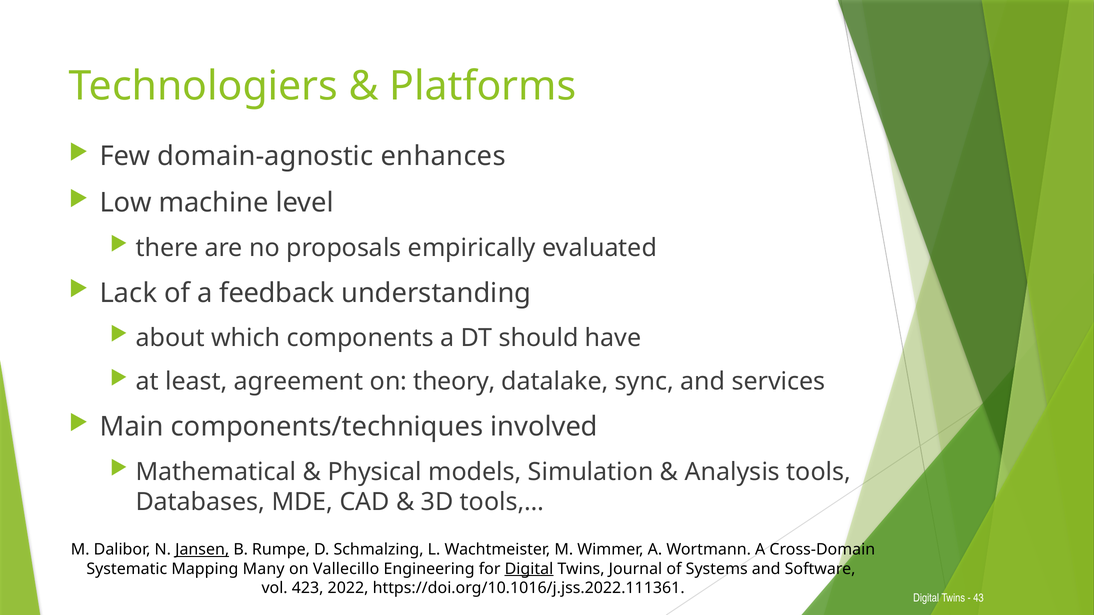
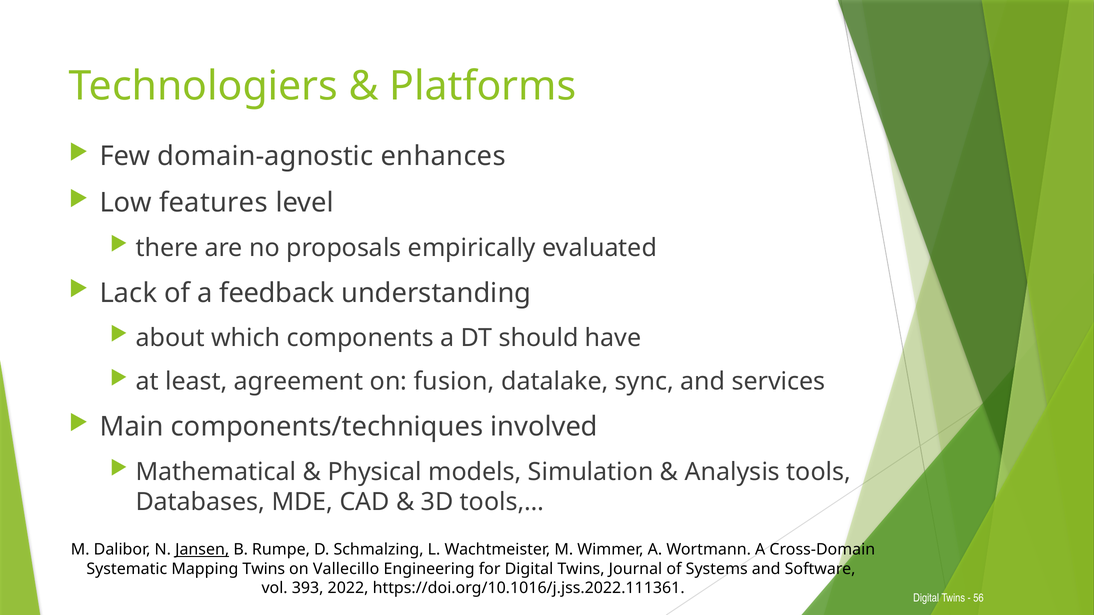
machine: machine -> features (213, 203)
theory: theory -> fusion (454, 382)
Mapping Many: Many -> Twins (264, 569)
Digital underline: present -> none (529, 569)
423: 423 -> 393 (308, 588)
43: 43 -> 56 (978, 598)
